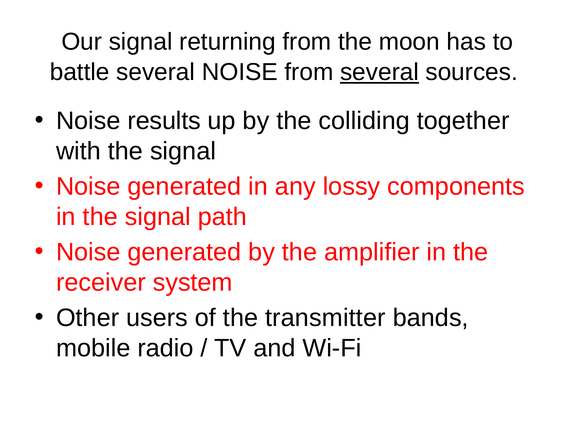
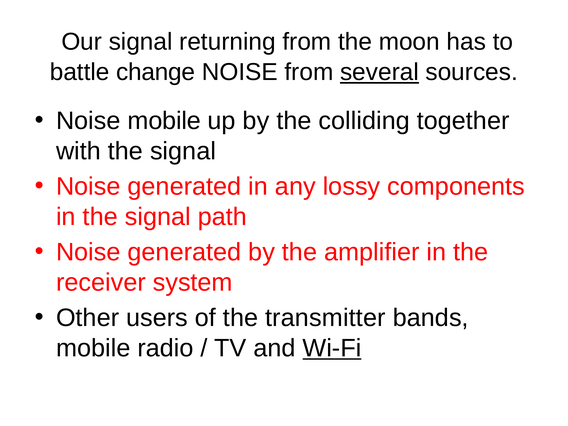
battle several: several -> change (156, 72)
Noise results: results -> mobile (164, 121)
Wi-Fi underline: none -> present (332, 348)
